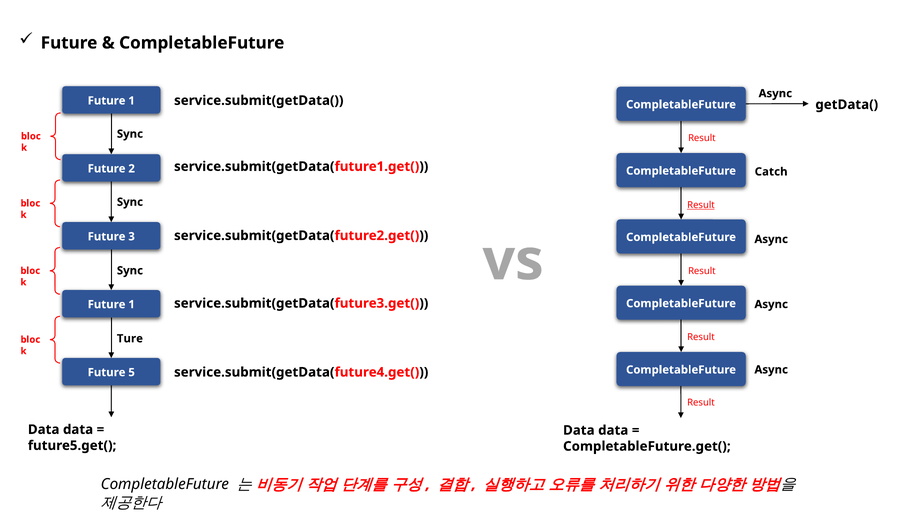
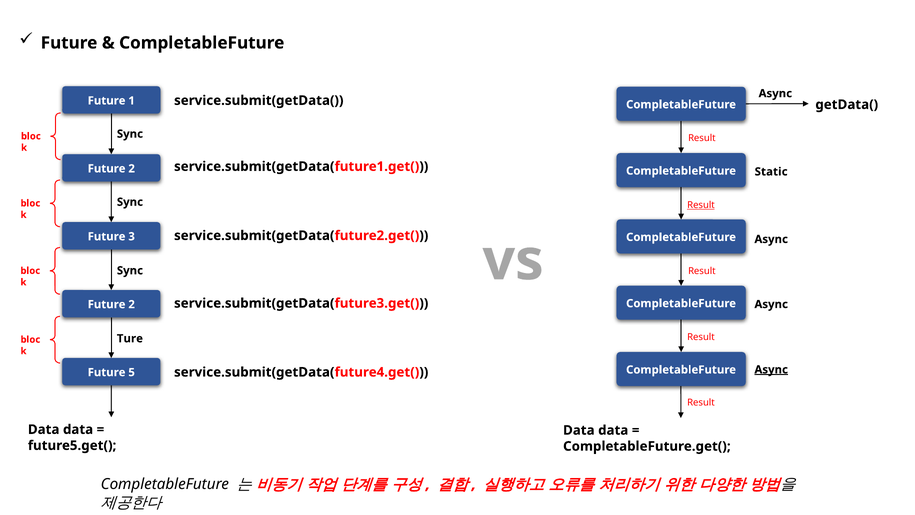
Catch: Catch -> Static (771, 172)
1: 1 -> 2 (132, 304)
Async underline: none -> present (771, 369)
